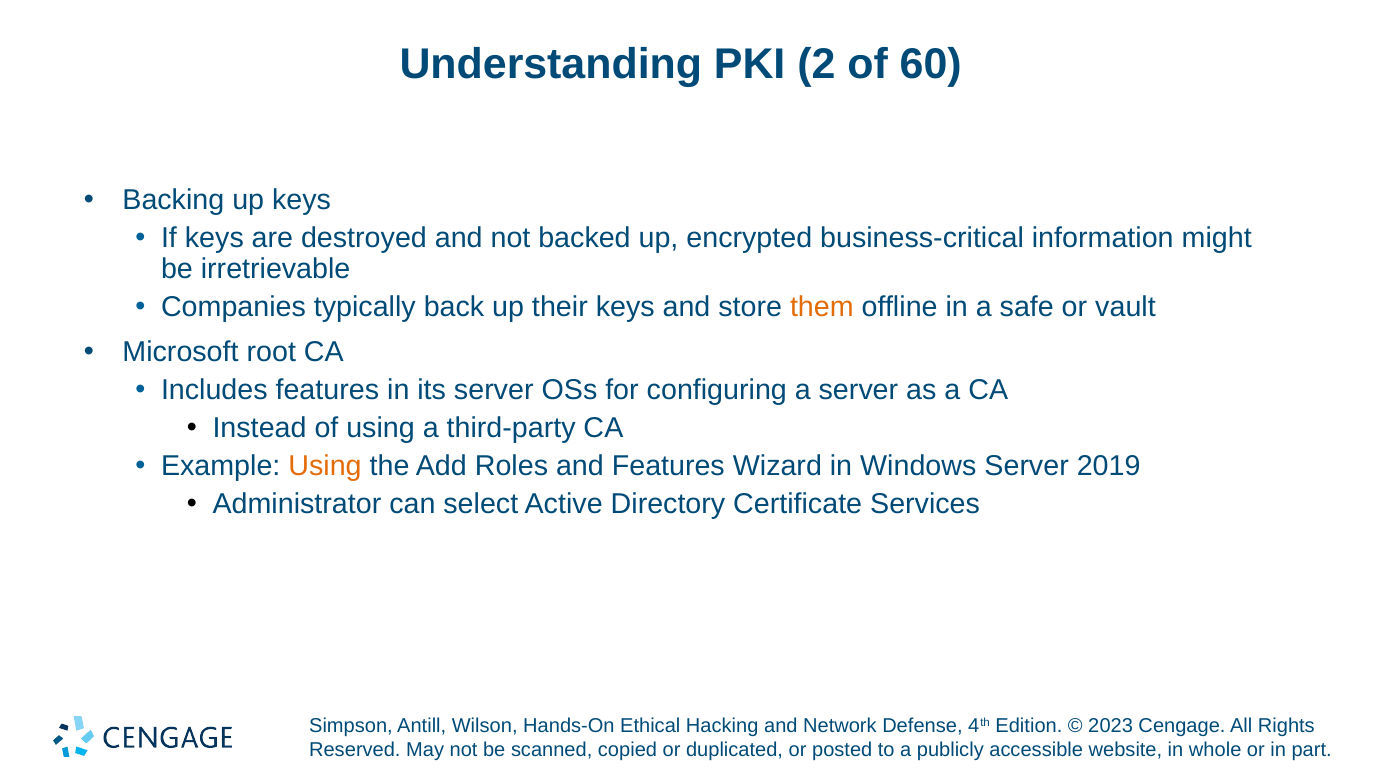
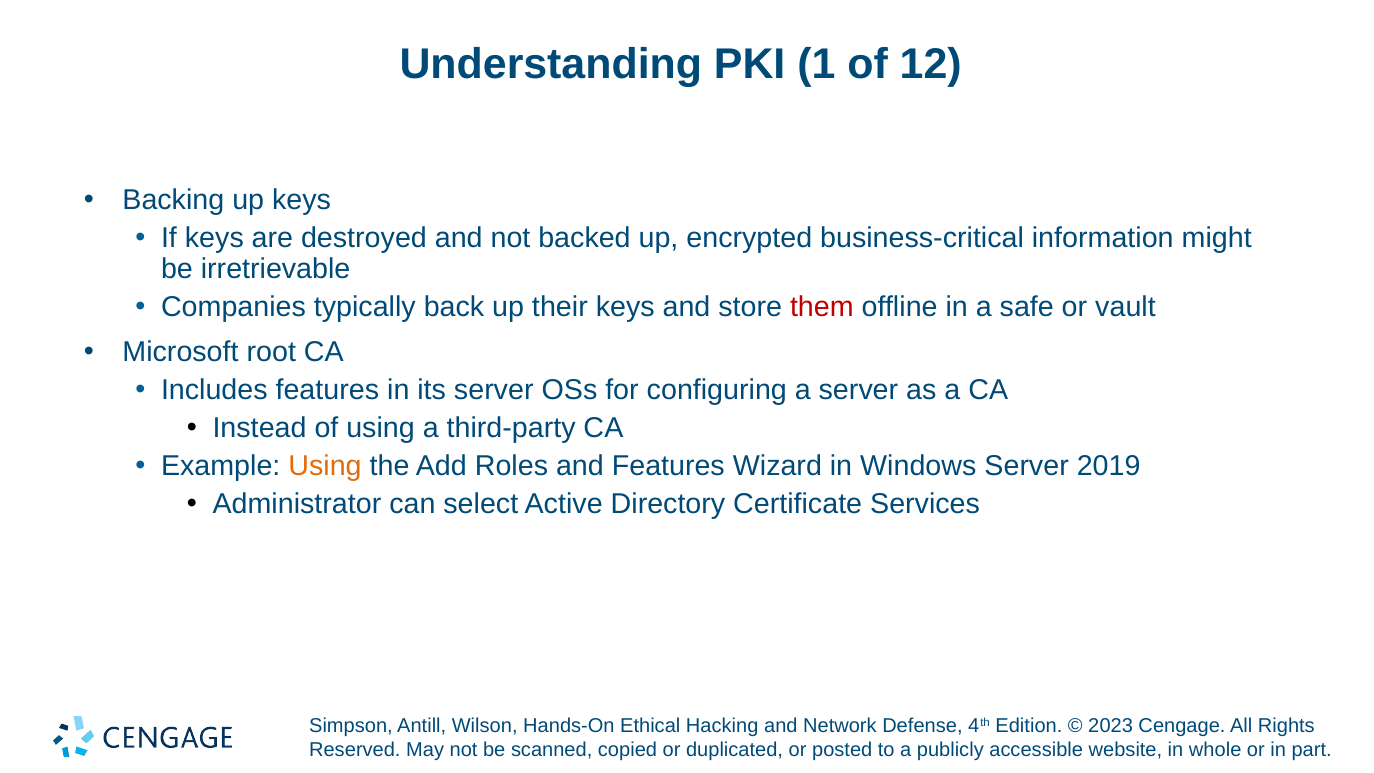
2: 2 -> 1 (816, 64)
60: 60 -> 12 (931, 64)
them colour: orange -> red (822, 307)
